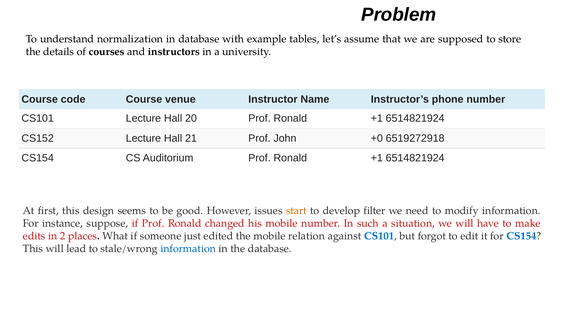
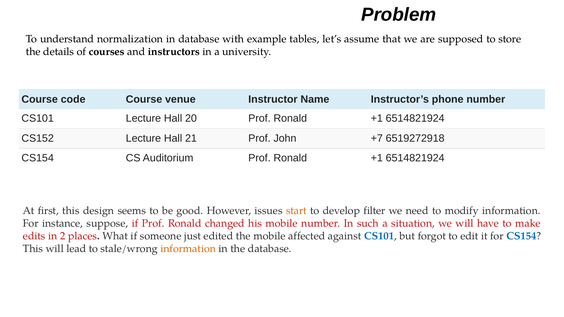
+0: +0 -> +7 (377, 138)
relation: relation -> affected (307, 236)
information colour: blue -> orange (188, 249)
